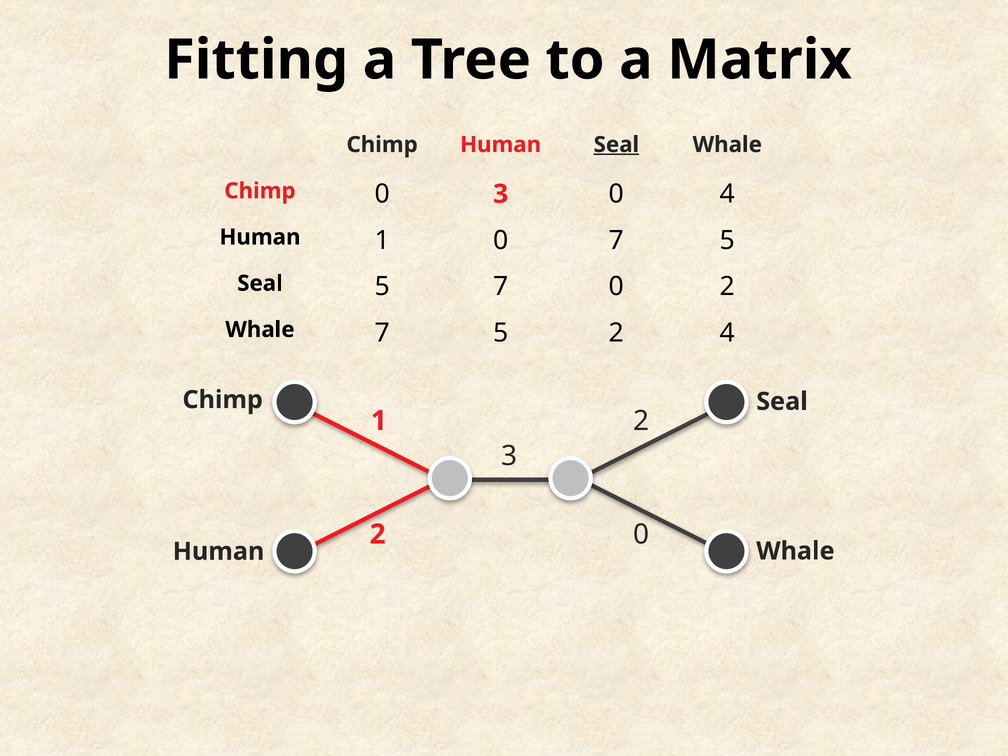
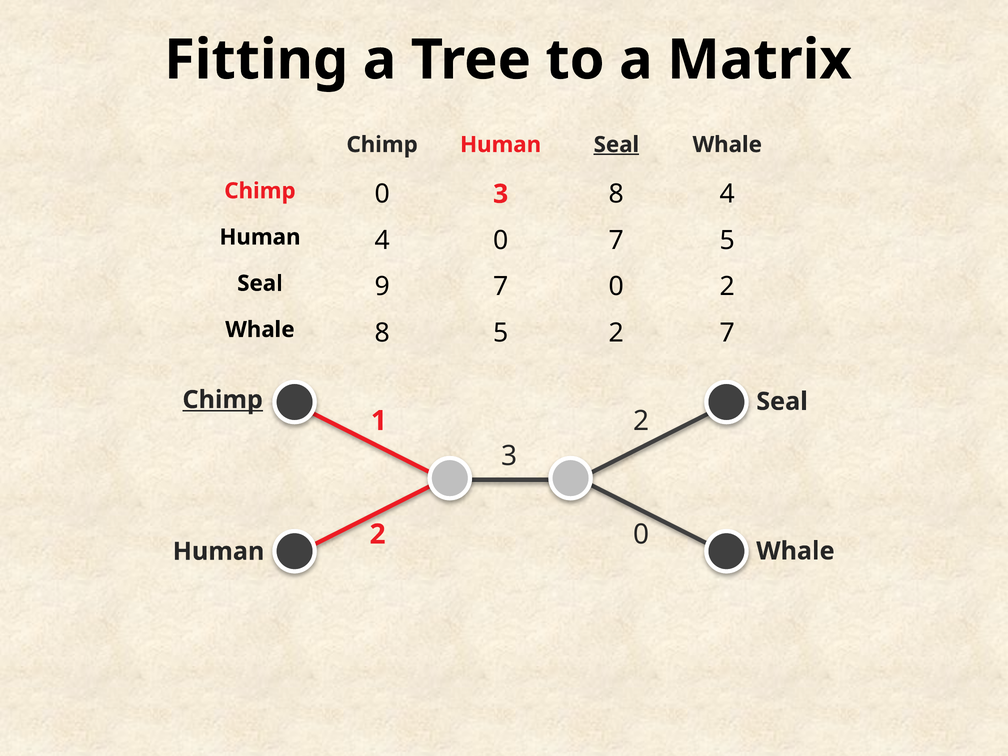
3 0: 0 -> 8 (616, 194)
Human 1: 1 -> 4 (382, 240)
Seal 5: 5 -> 9 (382, 287)
Whale 7: 7 -> 8 (382, 333)
2 4: 4 -> 7 (727, 333)
Chimp underline: none -> present (223, 400)
